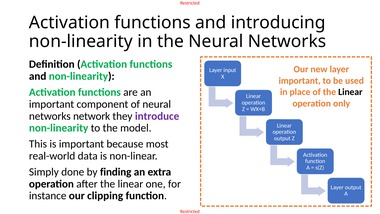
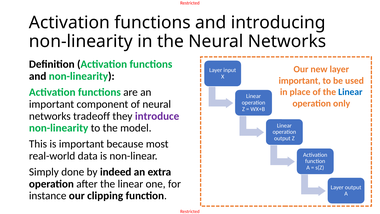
Linear colour: black -> blue (350, 92)
network: network -> tradeoff (92, 116)
finding: finding -> indeed (116, 172)
